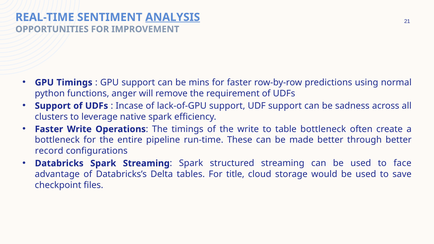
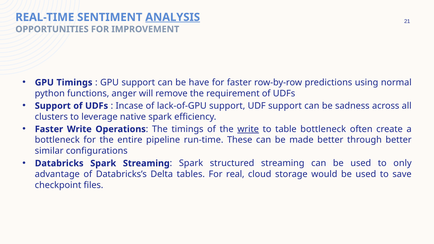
mins: mins -> have (199, 83)
write underline: none -> present (248, 129)
record: record -> similar (49, 151)
face: face -> only (403, 163)
title: title -> real (235, 174)
